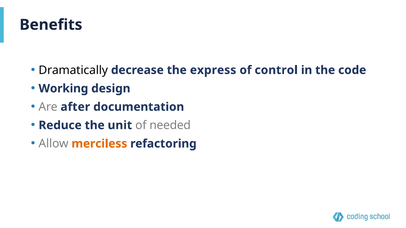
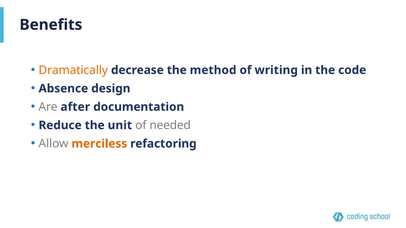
Dramatically colour: black -> orange (73, 70)
express: express -> method (213, 70)
control: control -> writing (276, 70)
Working: Working -> Absence (63, 89)
